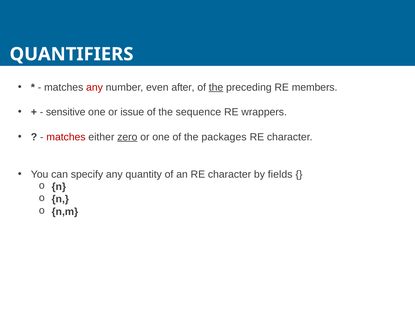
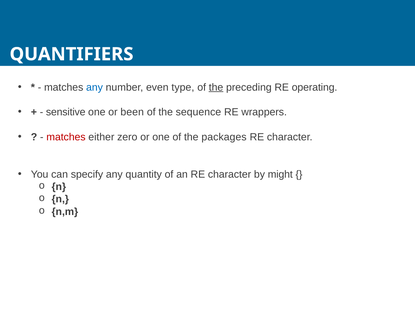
any colour: red -> blue (94, 87)
after: after -> type (183, 87)
members: members -> operating (315, 87)
issue: issue -> been (132, 112)
zero underline: present -> none (127, 137)
fields: fields -> might (280, 174)
